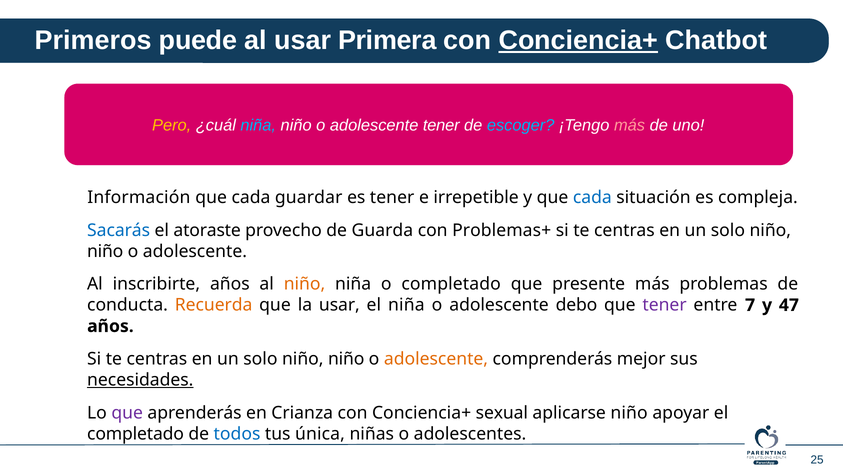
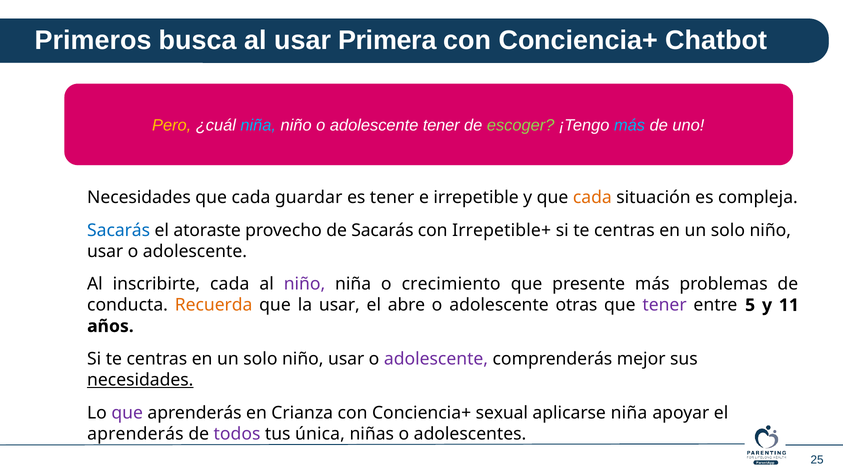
puede: puede -> busca (198, 40)
Conciencia+ underline: present -> none (578, 40)
escoger colour: light blue -> light green (521, 126)
más colour: pink -> light blue (630, 126)
Información: Información -> Necesidades (139, 198)
cada colour: blue -> orange (592, 198)
de Guarda: Guarda -> Sacarás (382, 230)
Problemas+: Problemas+ -> Irrepetible+ (502, 230)
niño: niño -> usar (105, 251)
inscribirte años: años -> cada (230, 284)
niño colour: orange -> purple (305, 284)
o completado: completado -> crecimiento (451, 284)
el niña: niña -> abre (407, 305)
debo: debo -> otras (576, 305)
7: 7 -> 5 (750, 305)
47: 47 -> 11 (789, 305)
niño: niño -> usar (346, 359)
adolescente colour: orange -> purple (436, 359)
aplicarse niño: niño -> niña (629, 413)
completado: completado -> aprenderás (135, 434)
todos colour: blue -> purple (237, 434)
